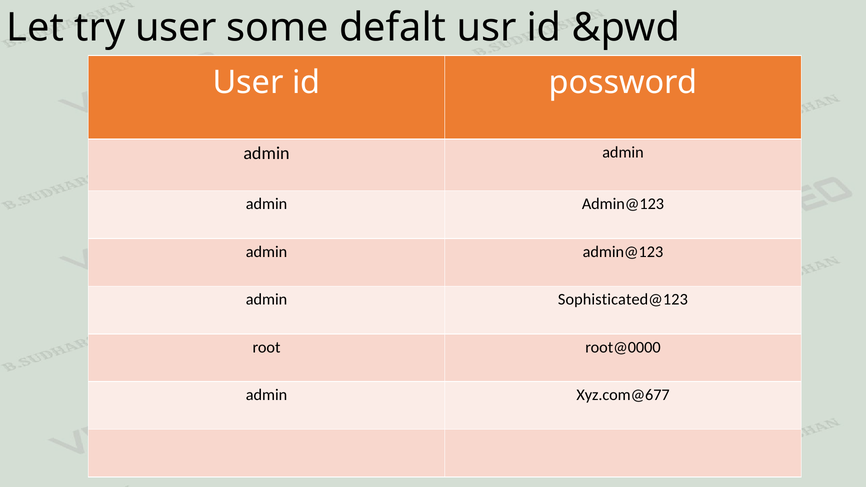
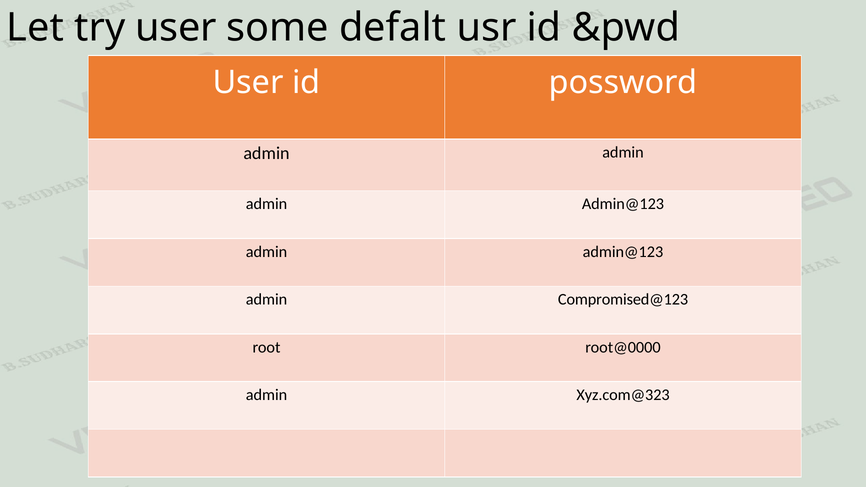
Sophisticated@123: Sophisticated@123 -> Compromised@123 (623, 300)
Xyz.com@677: Xyz.com@677 -> Xyz.com@323 (623, 395)
